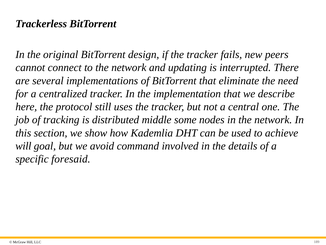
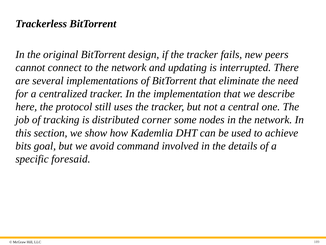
middle: middle -> corner (157, 120)
will: will -> bits (23, 146)
